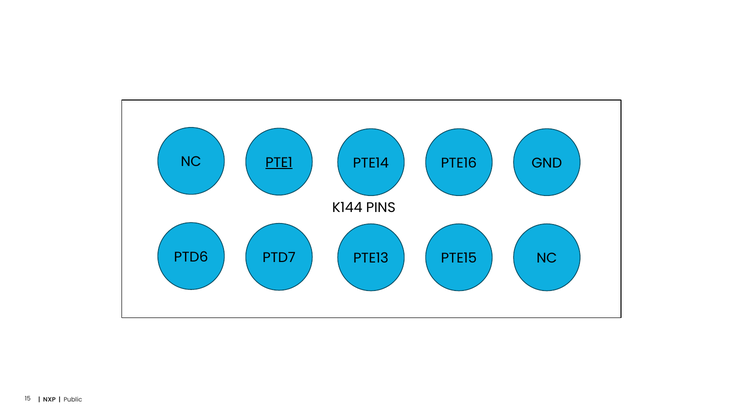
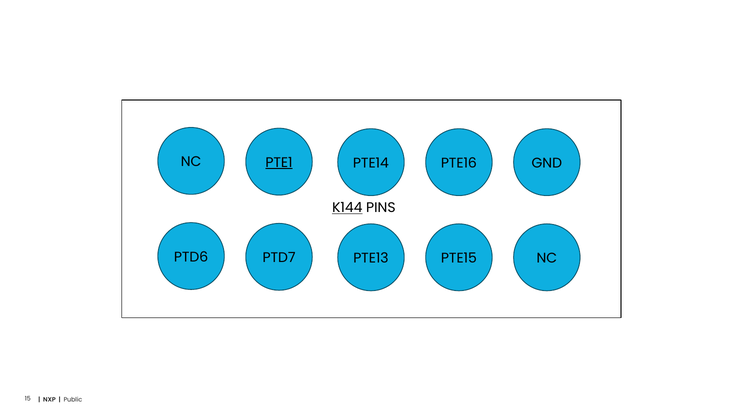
K144 underline: none -> present (347, 208)
